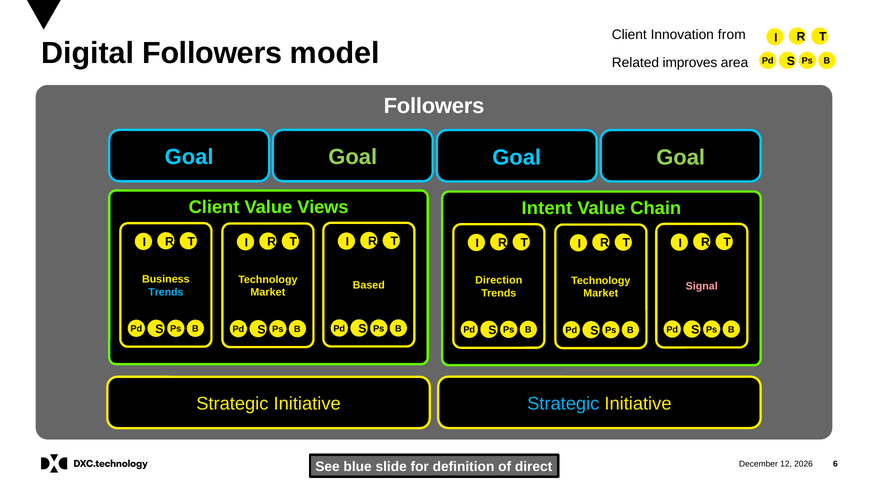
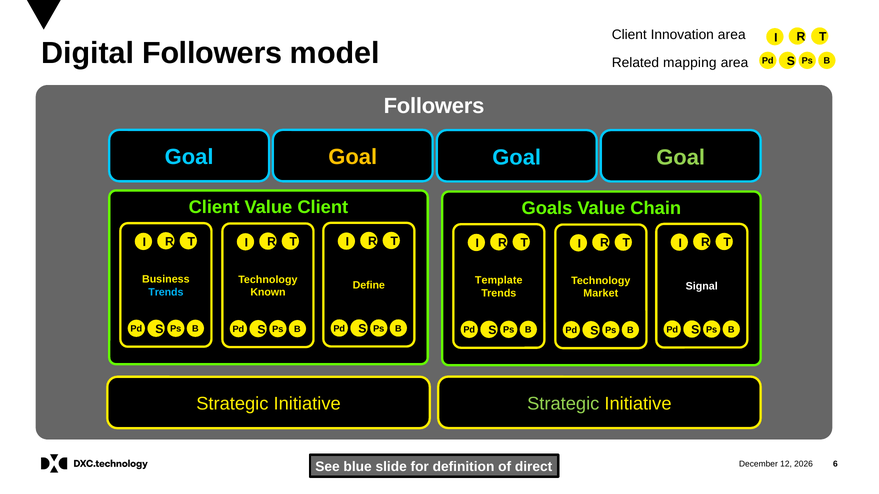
Innovation from: from -> area (732, 35)
improves: improves -> mapping (690, 63)
Goal colour: light green -> yellow (353, 157)
Value Views: Views -> Client (323, 208)
Intent: Intent -> Goals (547, 209)
Direction: Direction -> Template (499, 281)
Based: Based -> Define (369, 286)
Signal colour: pink -> white (702, 287)
Market: Market -> Known (268, 293)
Strategic colour: light blue -> light green (563, 404)
